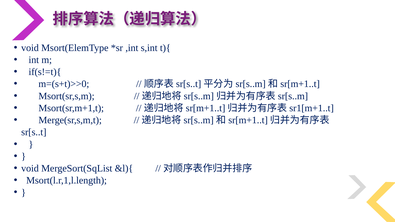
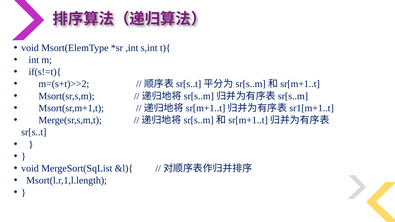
m=(s+t)>>0: m=(s+t)>>0 -> m=(s+t)>>2 (64, 84)
